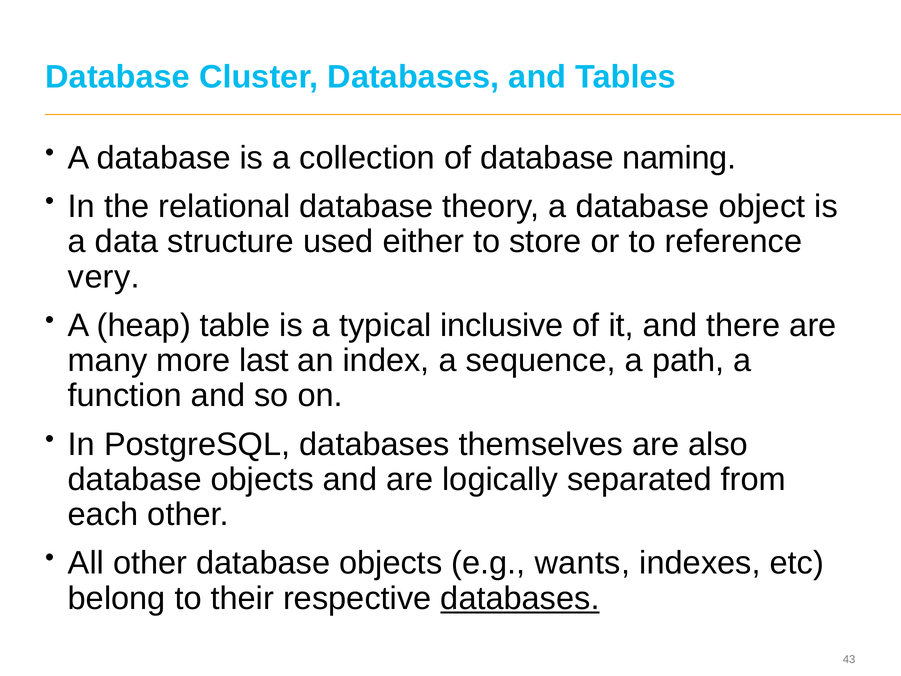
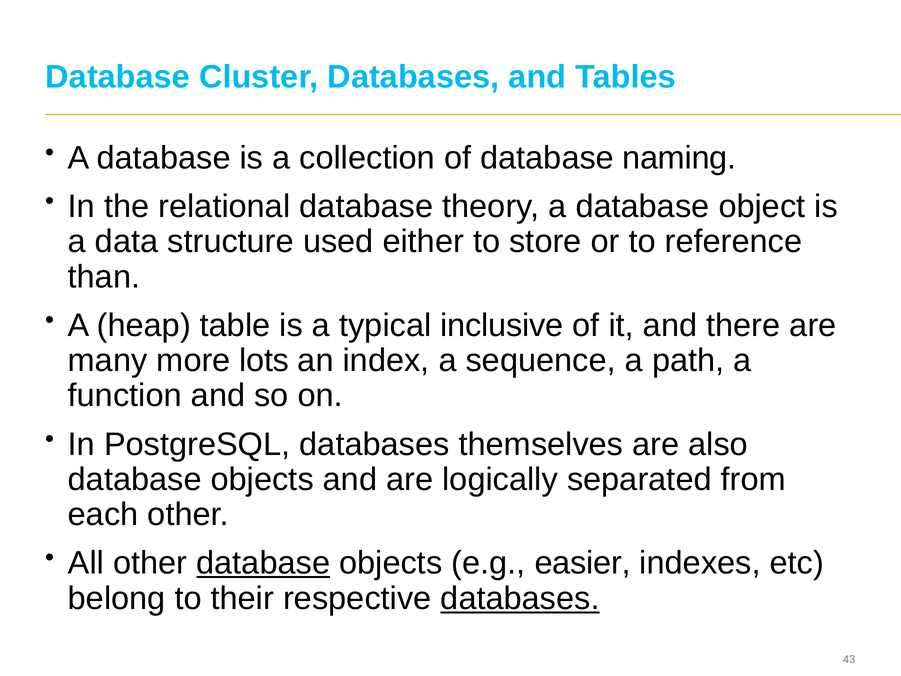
very: very -> than (104, 277)
last: last -> lots (264, 360)
database underline: none -> present (263, 563)
wants: wants -> easier (583, 563)
